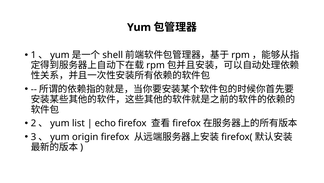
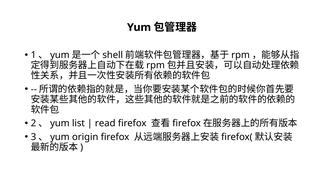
echo: echo -> read (105, 123)
